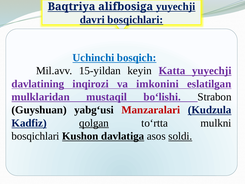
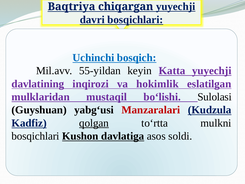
alifbosiga: alifbosiga -> chiqargan (126, 7)
15-yildan: 15-yildan -> 55-yildan (100, 71)
imkonini: imkonini -> hokimlik (158, 84)
Strabon: Strabon -> Sulolasi (215, 97)
soldi underline: present -> none (180, 136)
